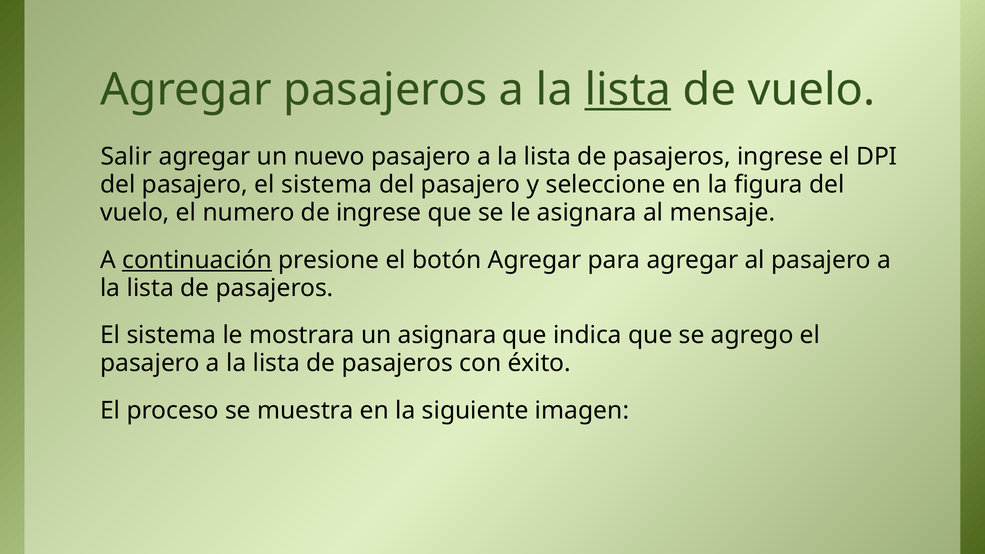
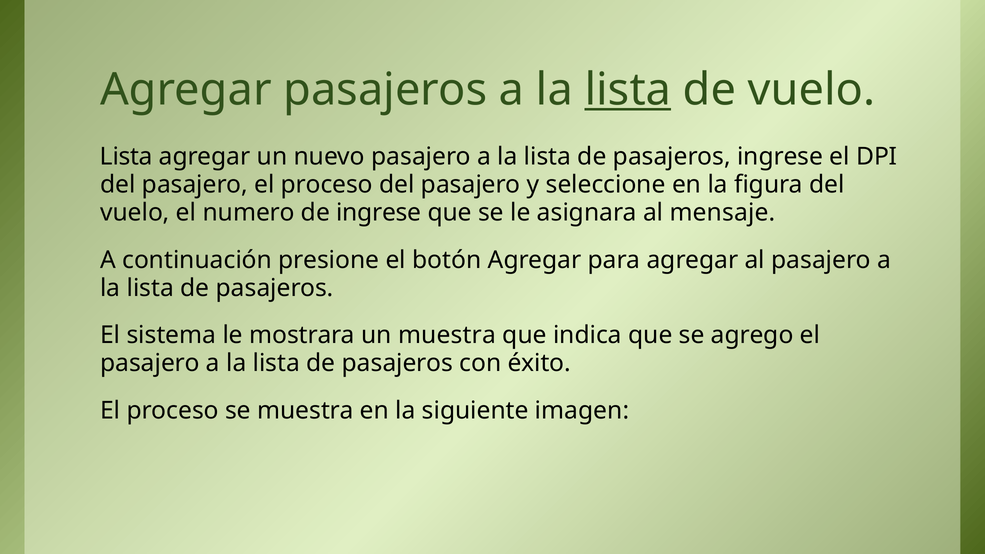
Salir: Salir -> Lista (126, 157)
pasajero el sistema: sistema -> proceso (327, 185)
continuación underline: present -> none (197, 260)
un asignara: asignara -> muestra (447, 335)
